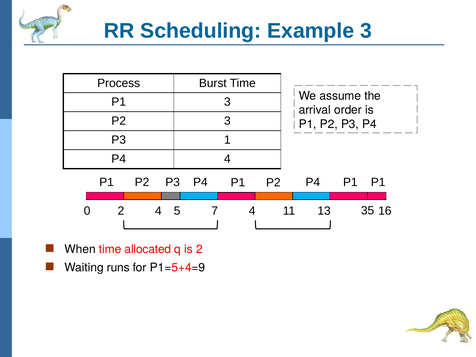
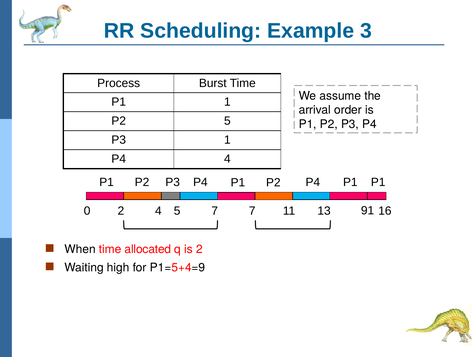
P1 3: 3 -> 1 (227, 102)
P2 3: 3 -> 5 (227, 121)
7 4: 4 -> 7 (252, 211)
35: 35 -> 91 (368, 211)
runs: runs -> high (118, 268)
